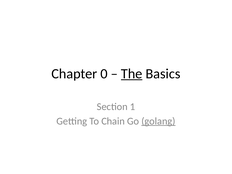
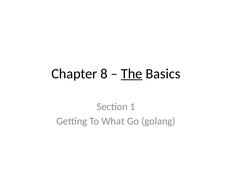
0: 0 -> 8 (104, 74)
Chain: Chain -> What (113, 121)
golang underline: present -> none (158, 121)
